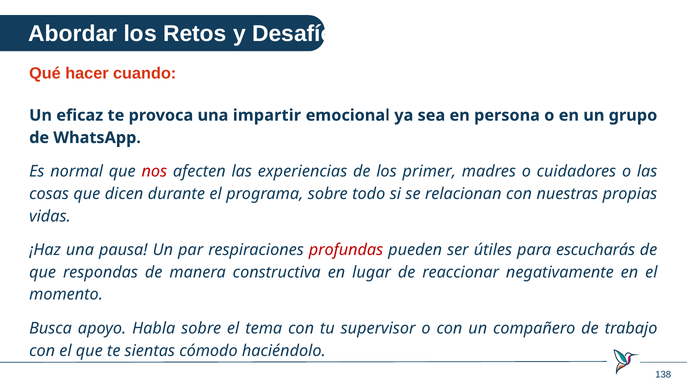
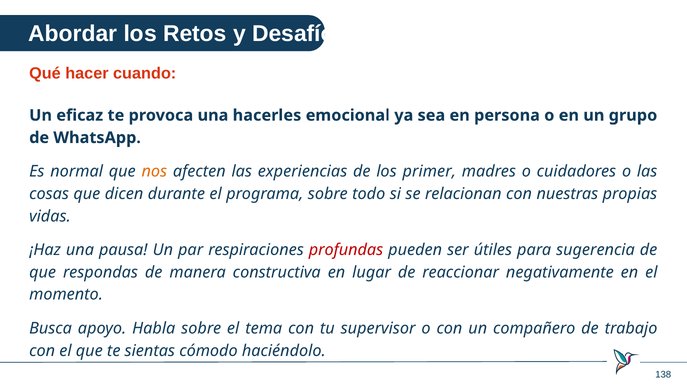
impartir: impartir -> hacerles (267, 115)
nos colour: red -> orange (154, 172)
escucharás: escucharás -> sugerencia (595, 250)
